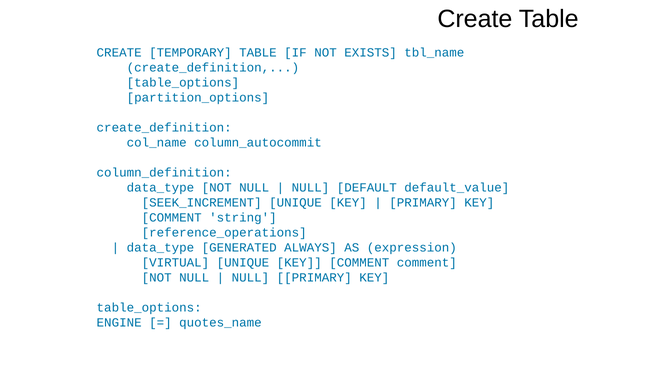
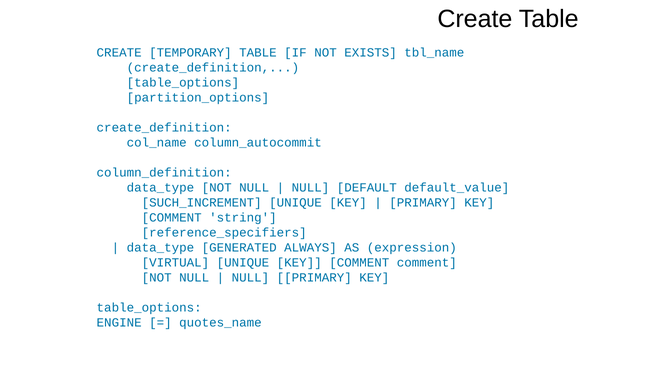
SEEK_INCREMENT: SEEK_INCREMENT -> SUCH_INCREMENT (202, 203)
reference_operations: reference_operations -> reference_specifiers (224, 233)
